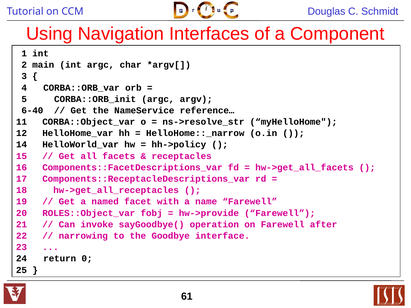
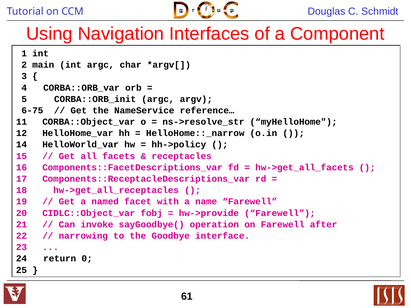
6-40: 6-40 -> 6-75 (32, 111)
ROLES::Object_var: ROLES::Object_var -> CIDLC::Object_var (89, 213)
